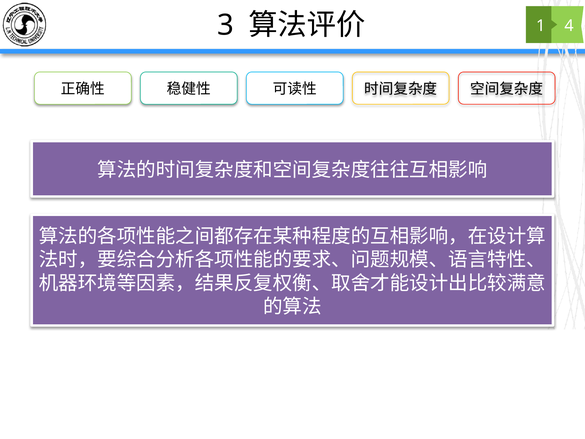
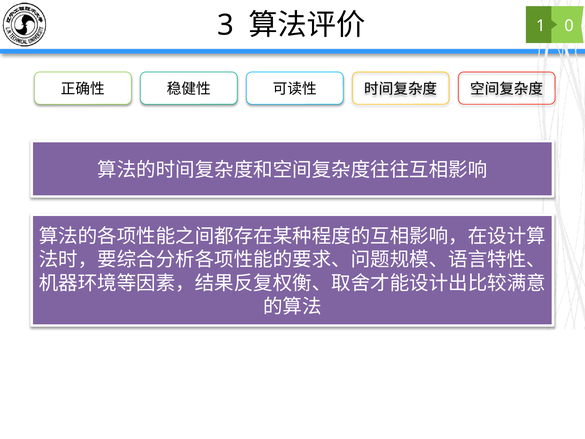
4: 4 -> 0 (569, 26)
